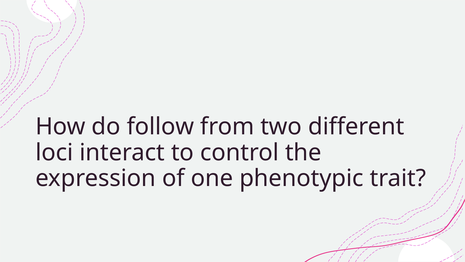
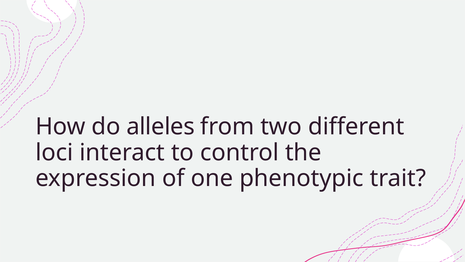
follow: follow -> alleles (161, 127)
